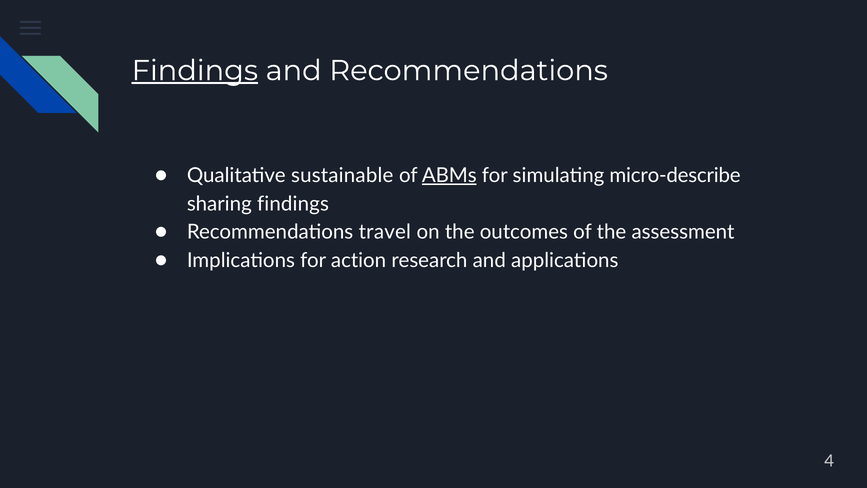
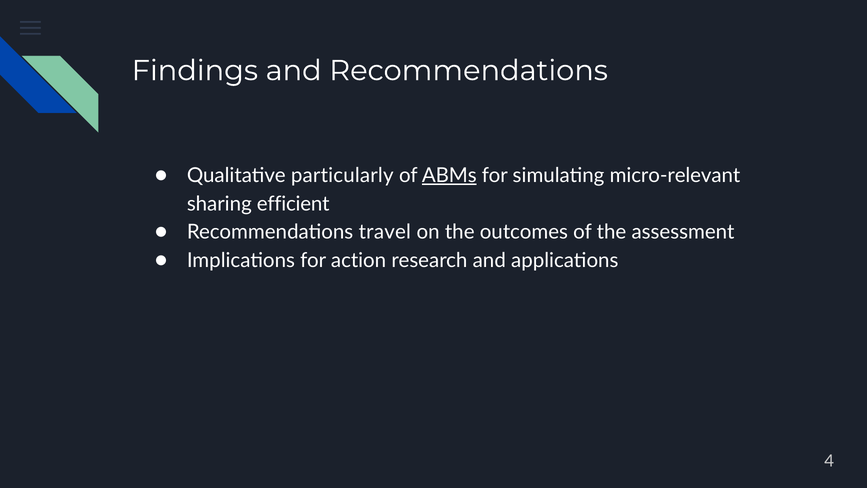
Findings underline: present -> none (195, 71)
sustainable: sustainable -> particularly (342, 175)
micro-describe: micro-describe -> micro-relevant (675, 175)
sharing findings: findings -> efficient (293, 204)
